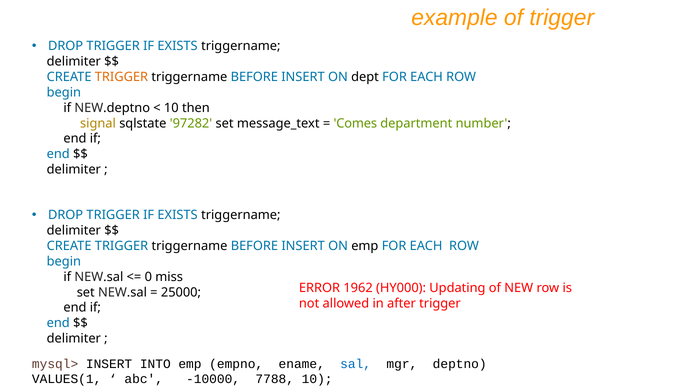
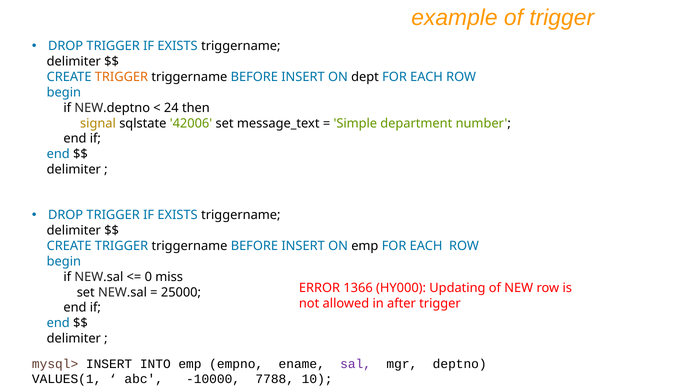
10: 10 -> 24 (171, 108)
97282: 97282 -> 42006 (191, 123)
Comes: Comes -> Simple (355, 123)
1962: 1962 -> 1366 (358, 287)
sal colour: blue -> purple (356, 363)
